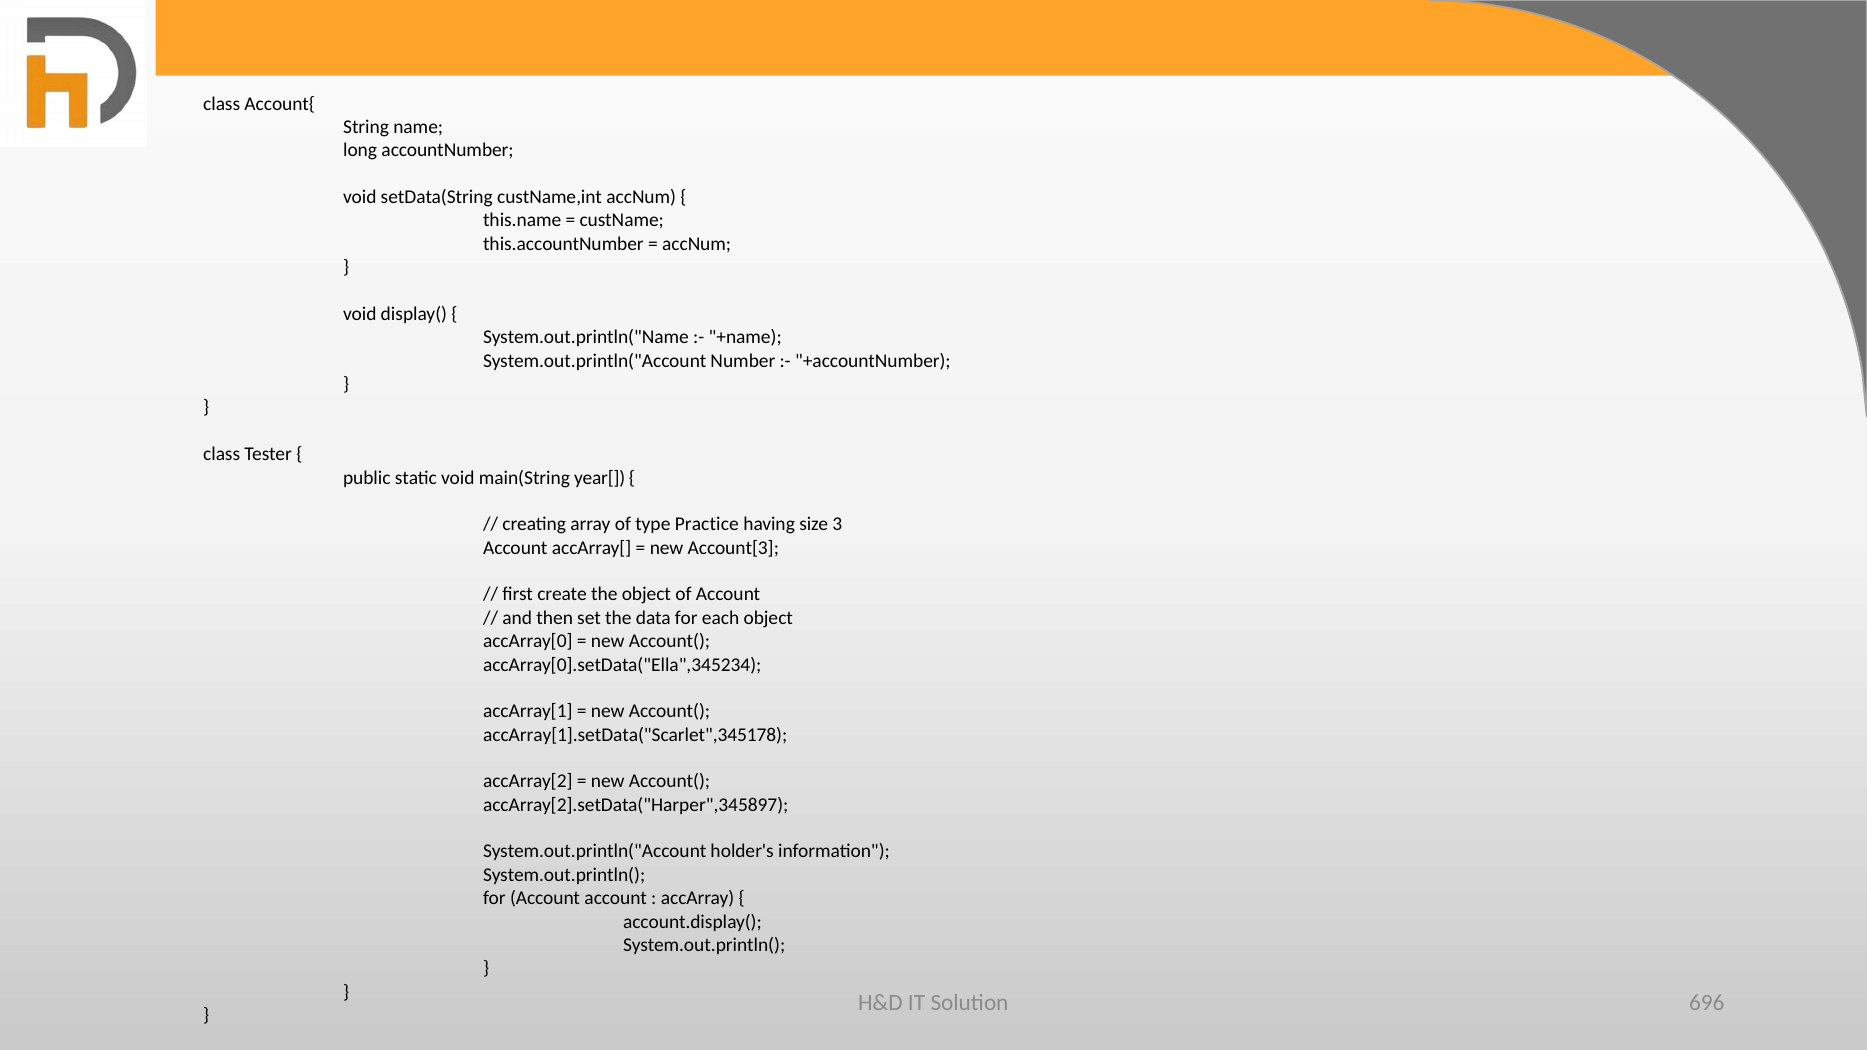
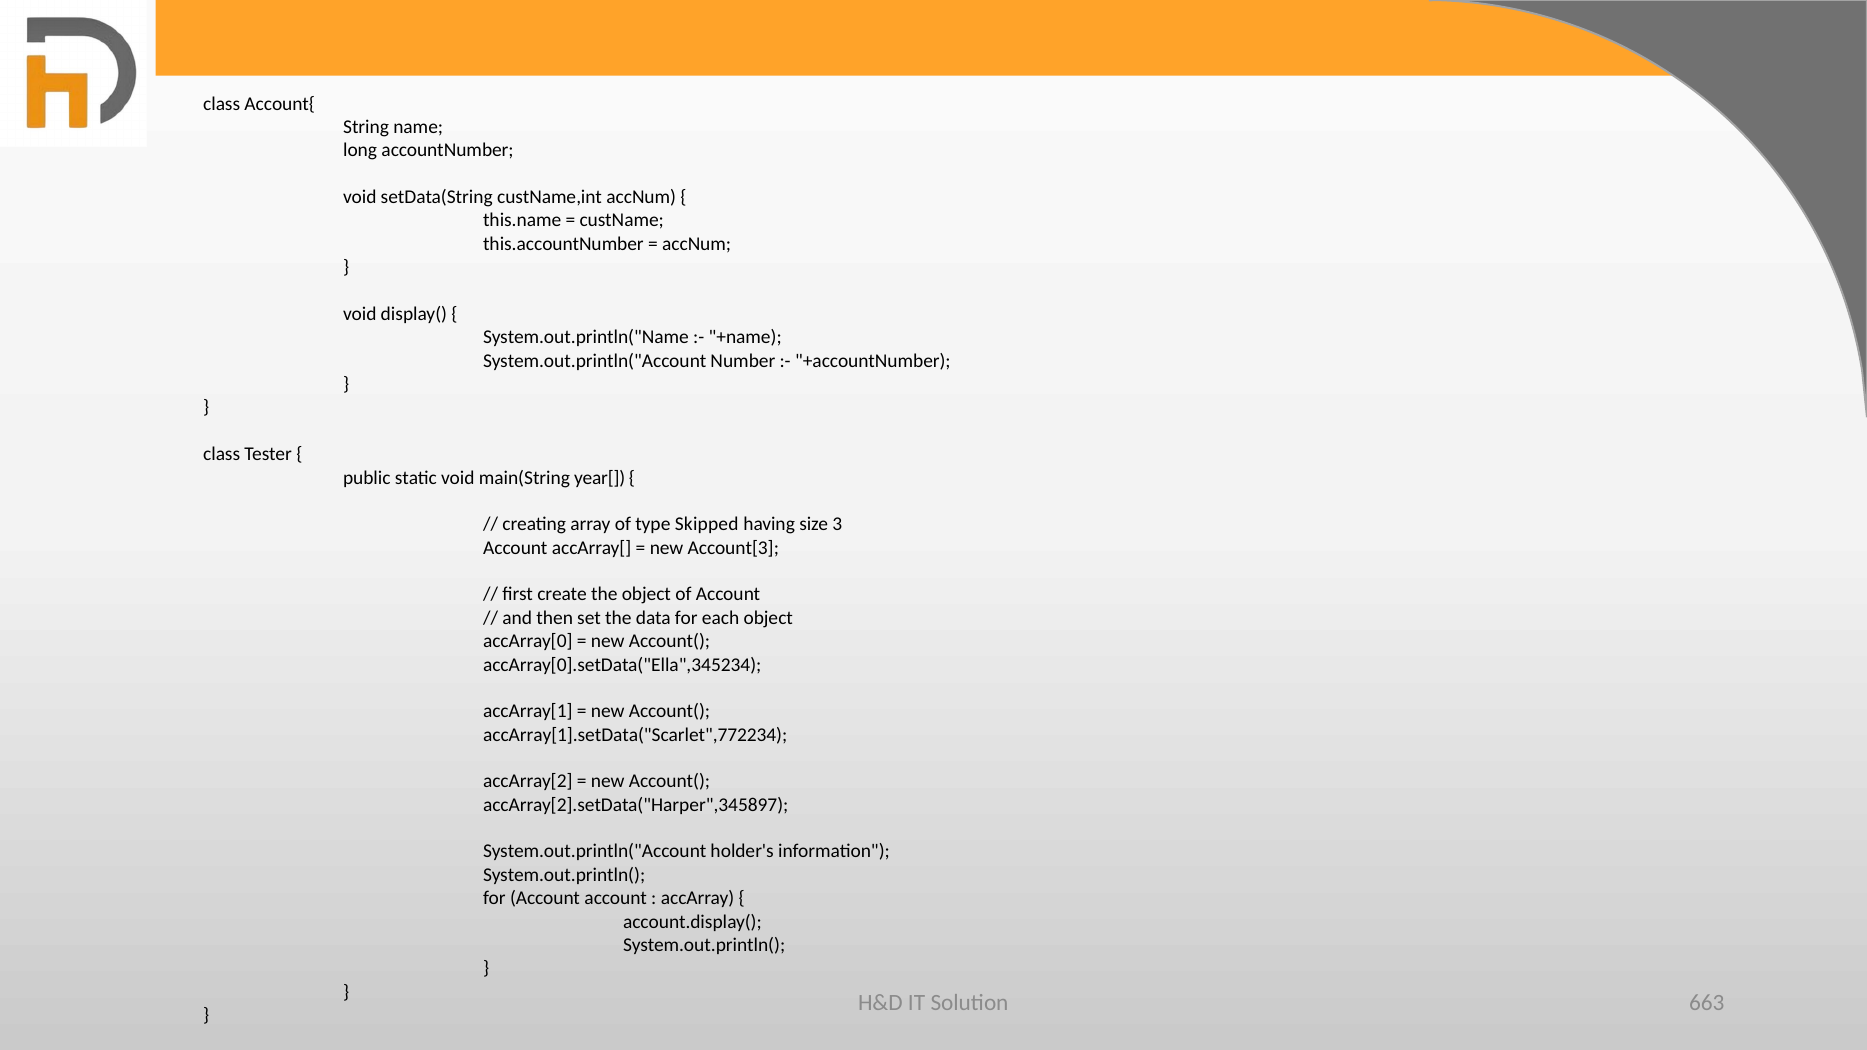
Practice: Practice -> Skipped (707, 524)
accArray[1].setData("Scarlet",345178: accArray[1].setData("Scarlet",345178 -> accArray[1].setData("Scarlet",772234 (635, 735)
696: 696 -> 663 (1707, 1003)
